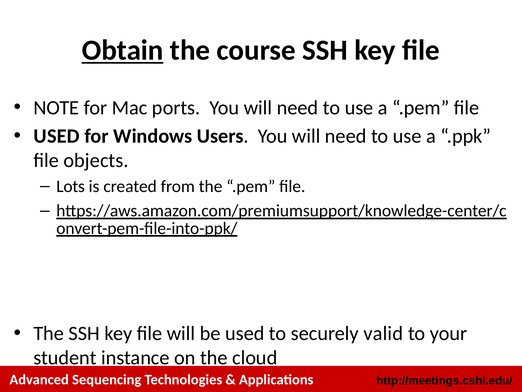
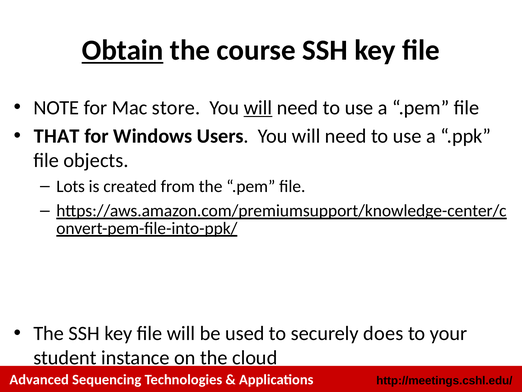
ports: ports -> store (176, 108)
will underline: none -> present (258, 108)
USED: USED -> THAT (57, 136)
valid: valid -> does (383, 333)
